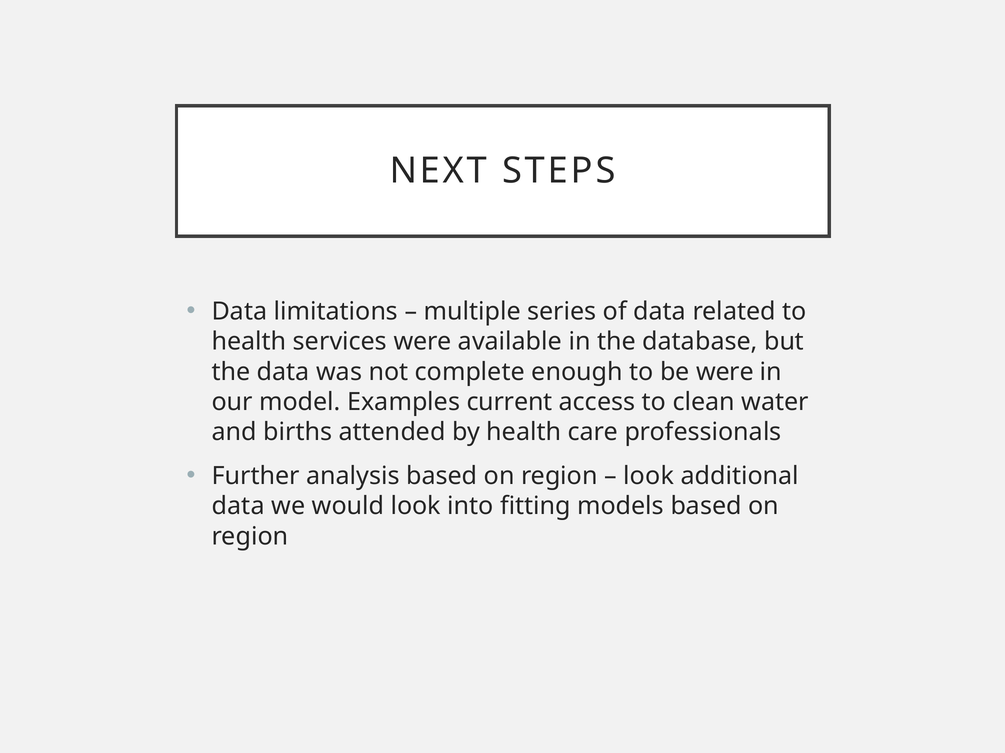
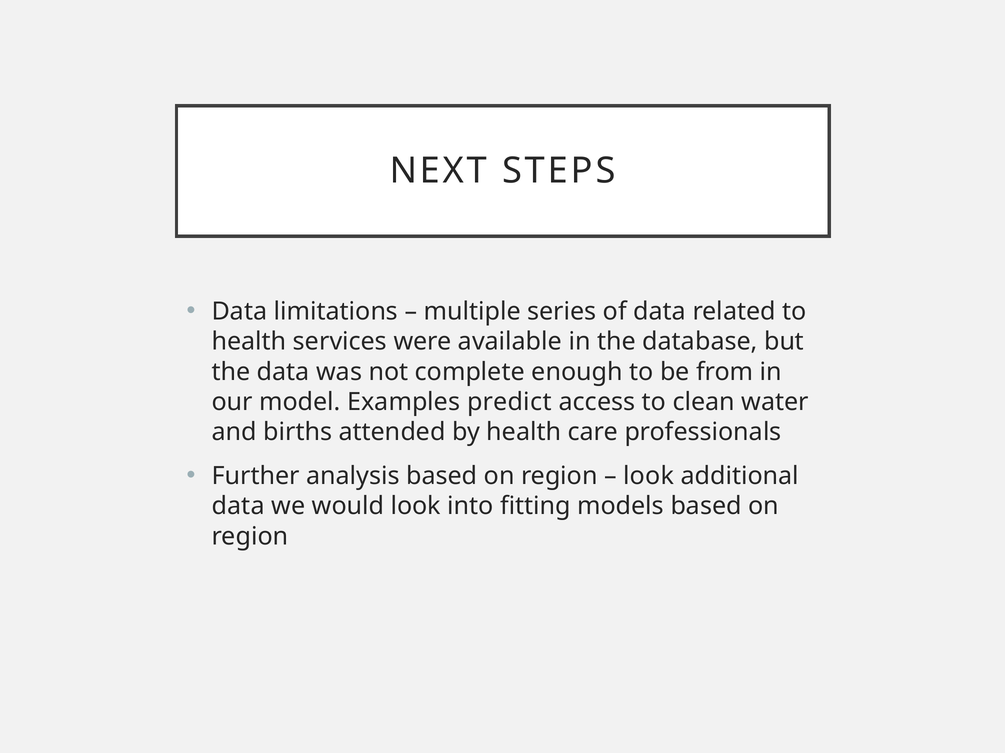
be were: were -> from (725, 372)
current: current -> predict (509, 402)
